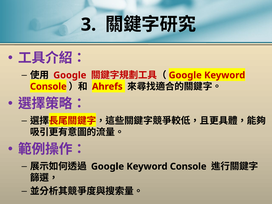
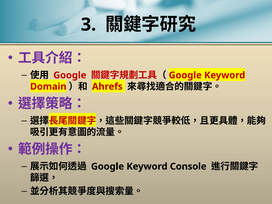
Console: Console -> Domain (48, 87)
